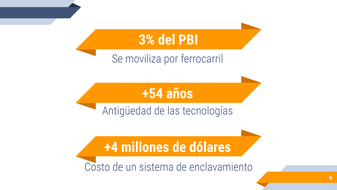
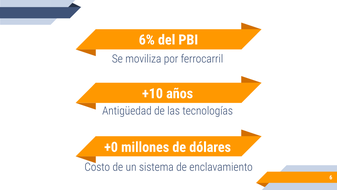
3%: 3% -> 6% (147, 40)
+54: +54 -> +10 (153, 93)
+4: +4 -> +0 (111, 147)
